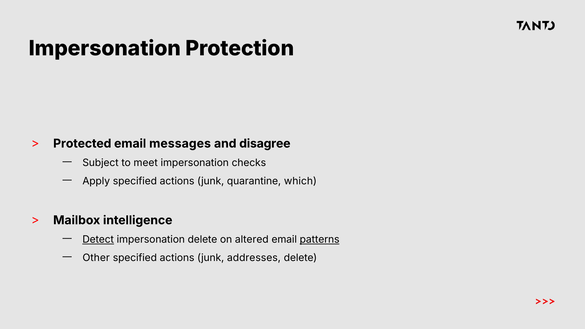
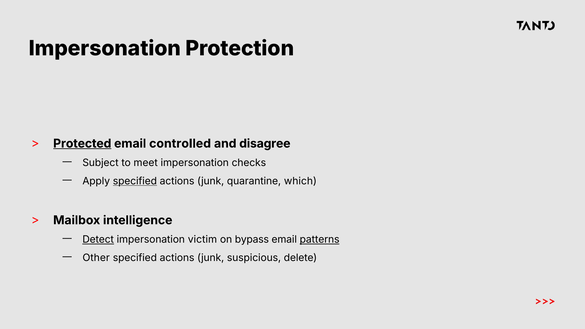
Protected underline: none -> present (82, 144)
messages: messages -> controlled (180, 144)
specified underline: none -> present (135, 181)
impersonation delete: delete -> victim (202, 240)
altered: altered -> bypass (252, 240)
addresses: addresses -> suspicious (254, 258)
